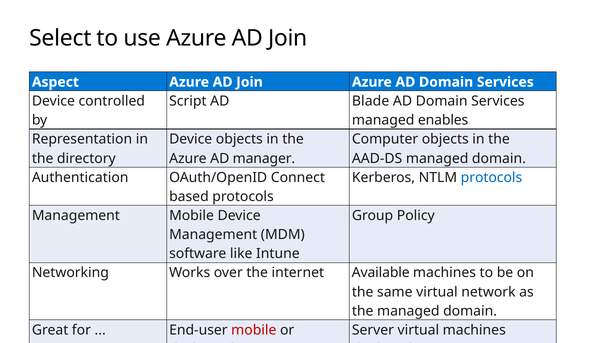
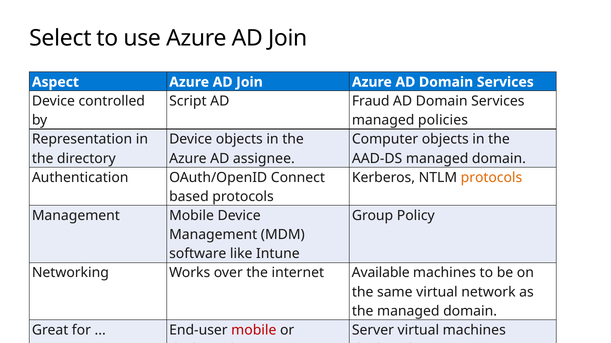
Blade: Blade -> Fraud (371, 101)
enables: enables -> policies (443, 120)
manager: manager -> assignee (264, 159)
protocols colour: blue -> orange (491, 178)
